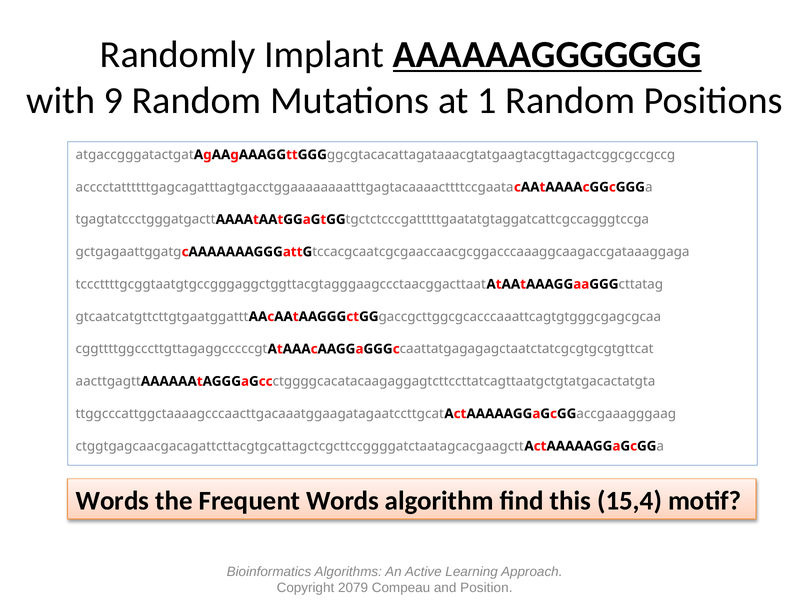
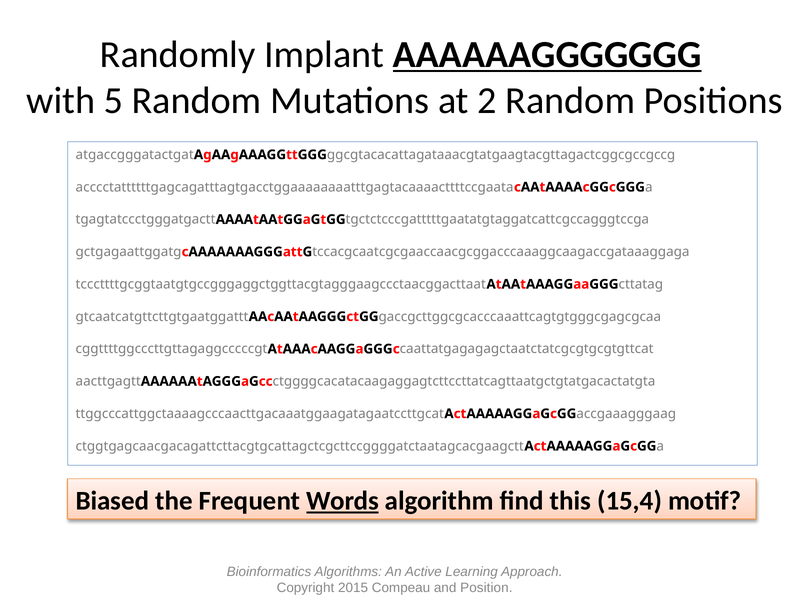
9: 9 -> 5 (113, 101)
1: 1 -> 2 (487, 101)
Words: Words -> Biased (112, 501)
Words underline: none -> present (343, 501)
2079: 2079 -> 2015 (353, 588)
